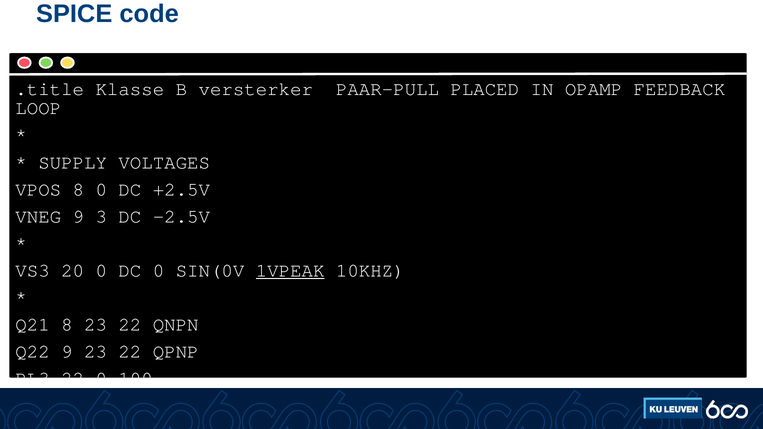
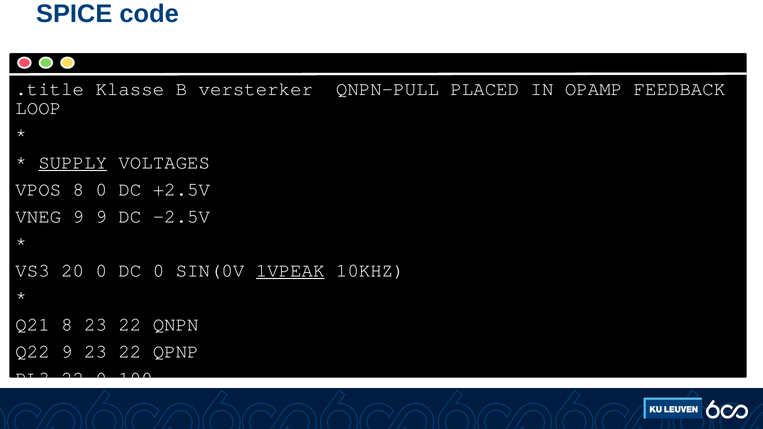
PAAR-PULL: PAAR-PULL -> QNPN-PULL (387, 89)
SUPPLY underline: none -> present (73, 162)
9 3: 3 -> 9 (101, 216)
